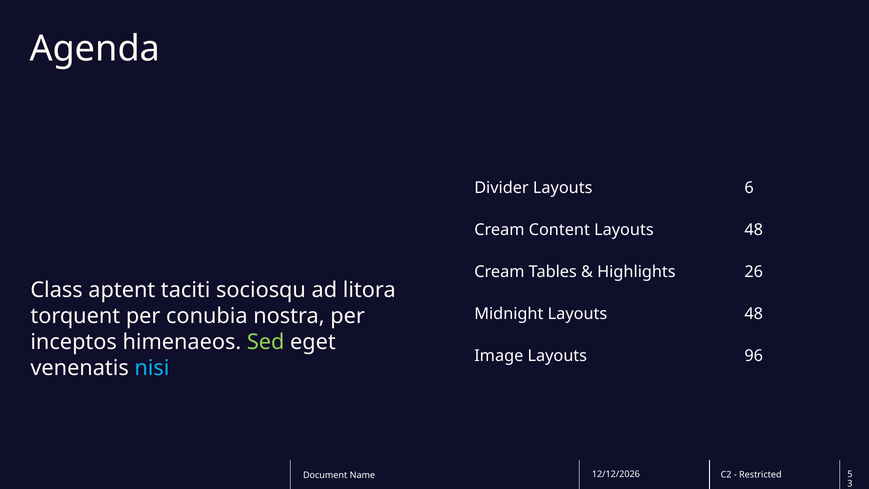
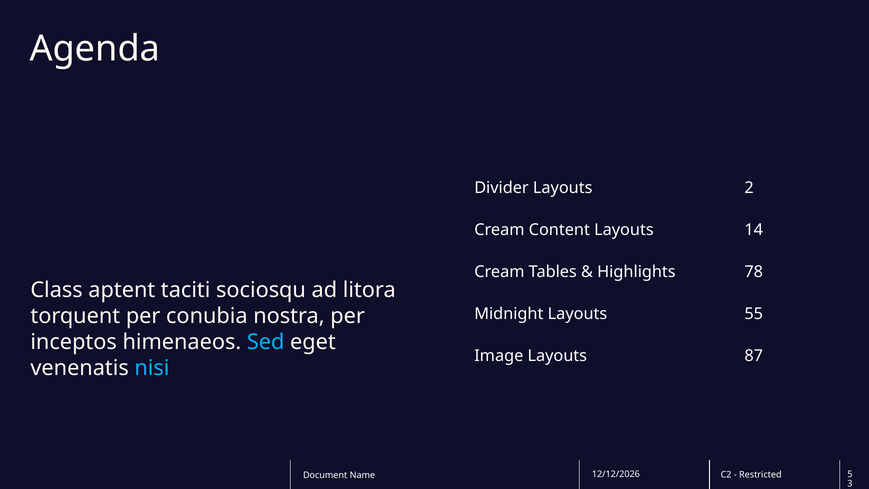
6: 6 -> 2 (749, 188)
Content Layouts 48: 48 -> 14 (754, 230)
26: 26 -> 78 (754, 272)
Midnight Layouts 48: 48 -> 55 (754, 314)
Sed colour: light green -> light blue (266, 342)
96: 96 -> 87 (754, 356)
